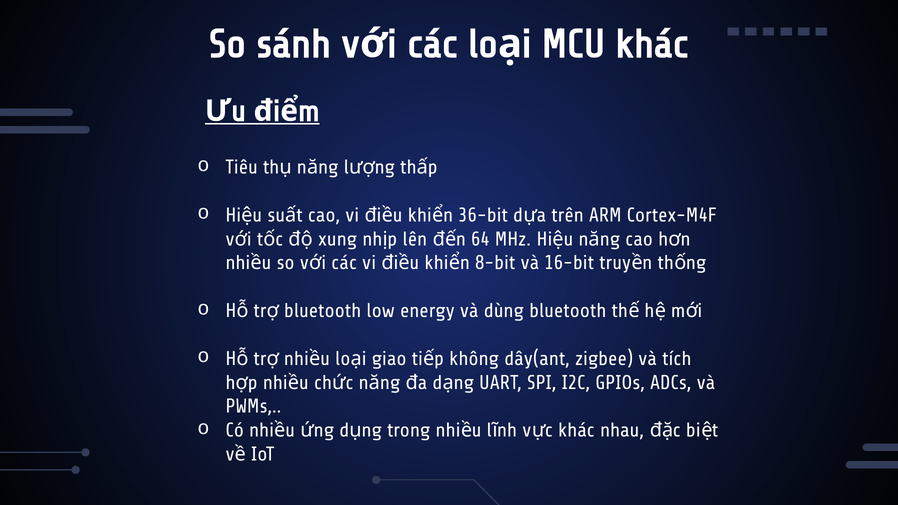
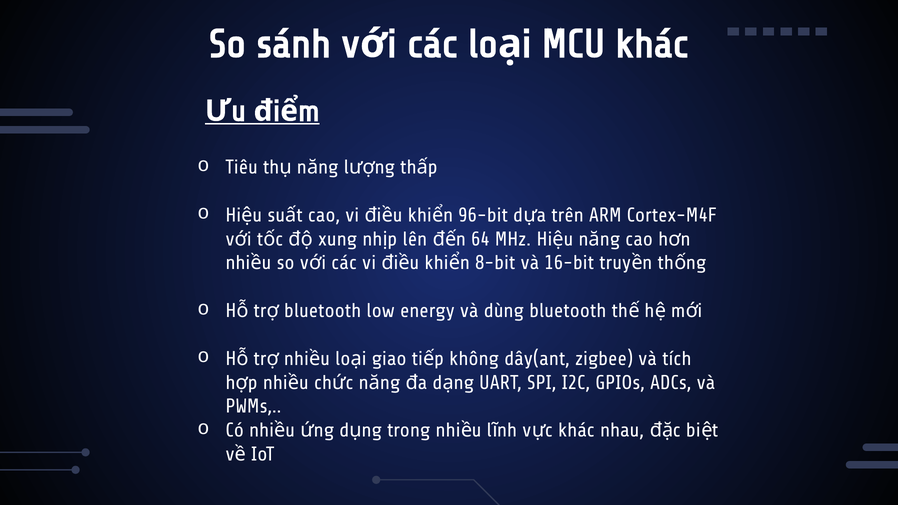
36-bit: 36-bit -> 96-bit (483, 215)
